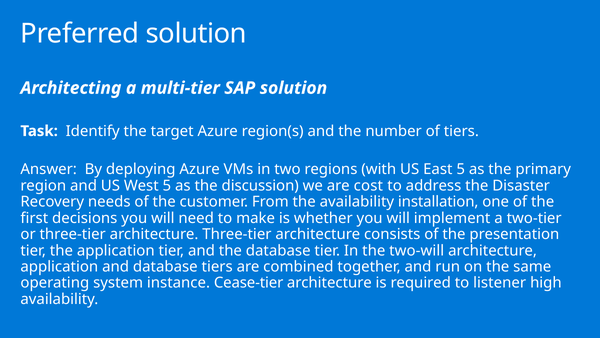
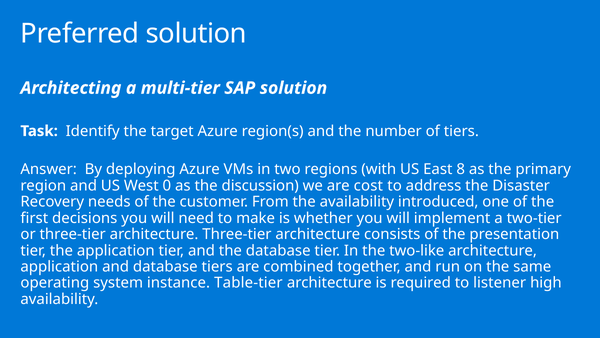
East 5: 5 -> 8 (461, 169)
West 5: 5 -> 0 (167, 185)
installation: installation -> introduced (438, 202)
two-will: two-will -> two-like (417, 250)
Cease-tier: Cease-tier -> Table-tier (248, 283)
